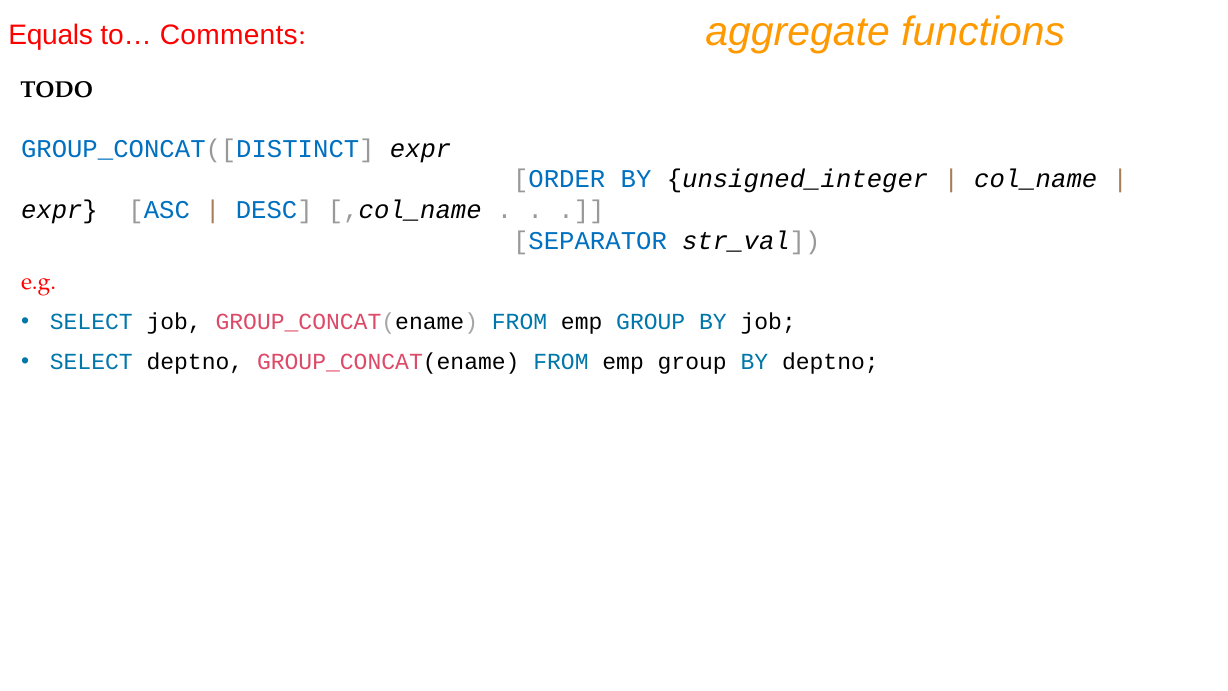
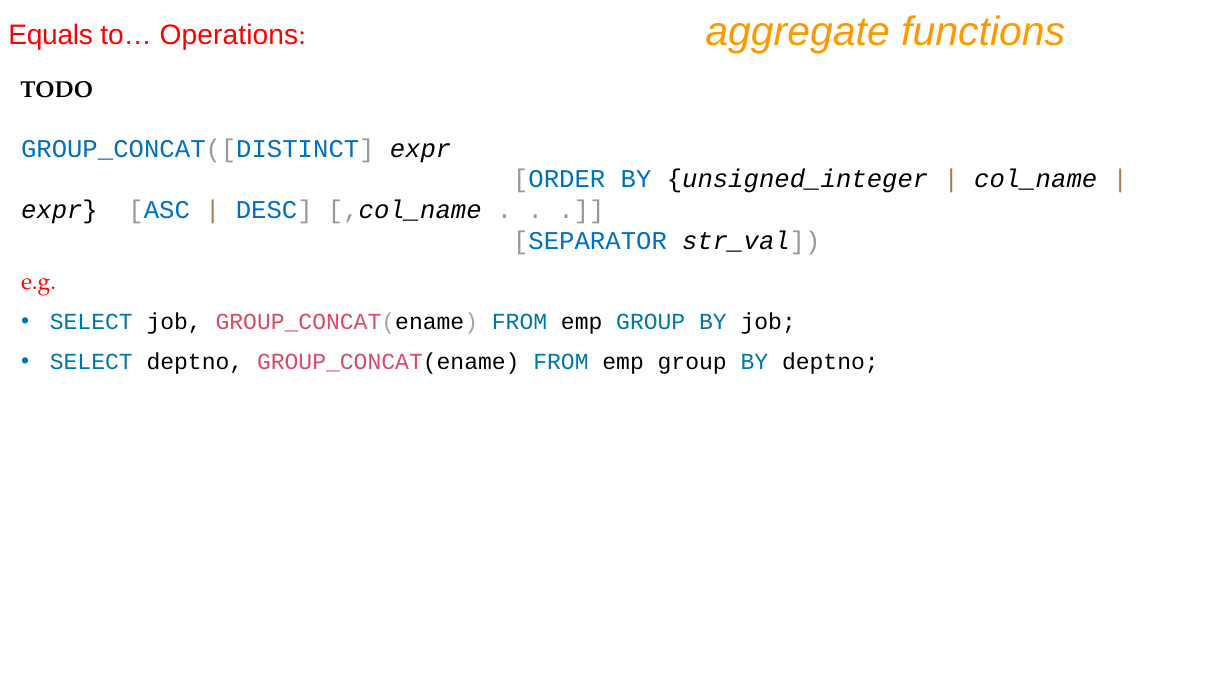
Comments: Comments -> Operations (229, 35)
